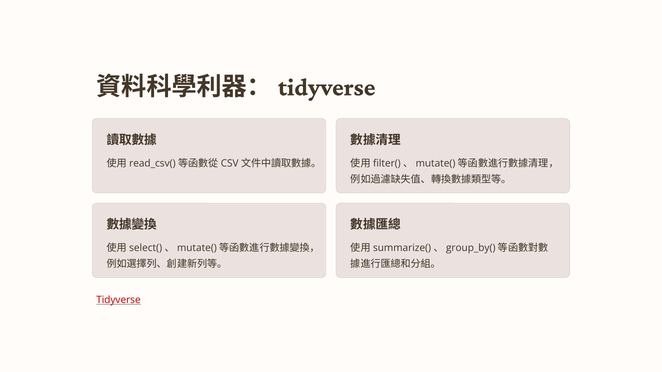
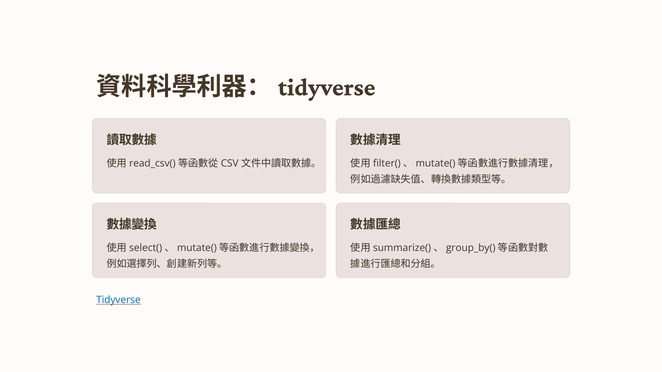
Tidyverse colour: red -> blue (118, 300)
